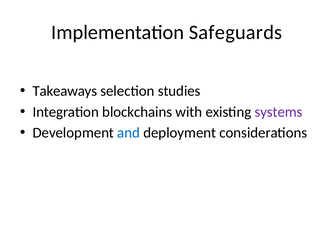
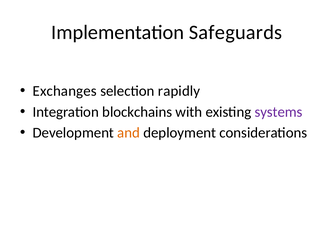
Takeaways: Takeaways -> Exchanges (65, 91)
studies: studies -> rapidly (179, 91)
and colour: blue -> orange (129, 132)
